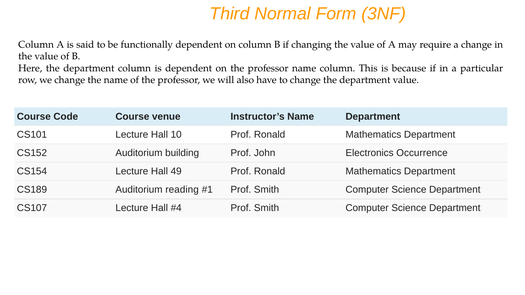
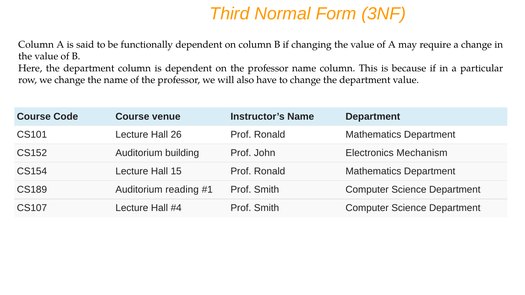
10: 10 -> 26 (176, 135)
Occurrence: Occurrence -> Mechanism (422, 153)
49: 49 -> 15 (176, 171)
